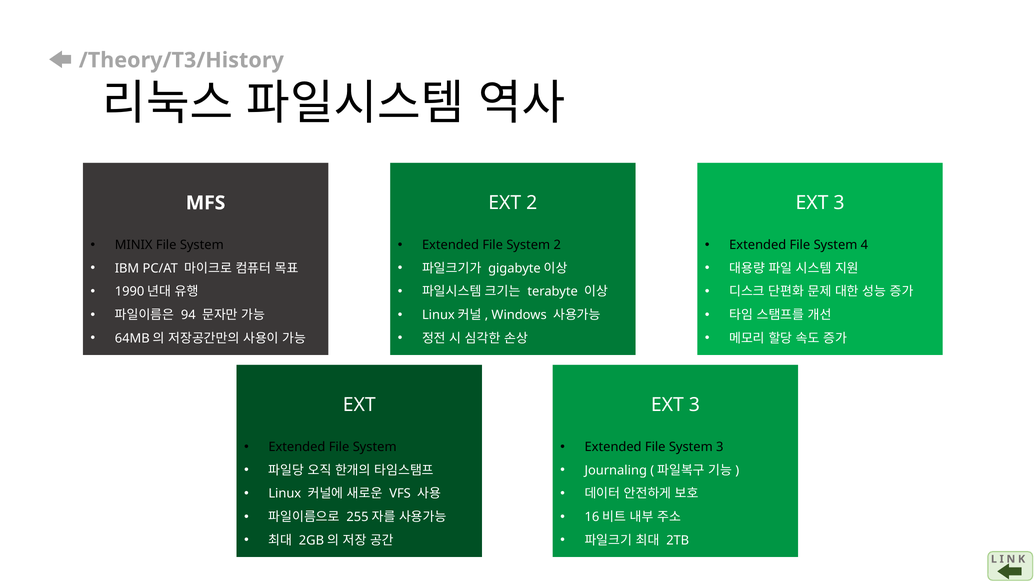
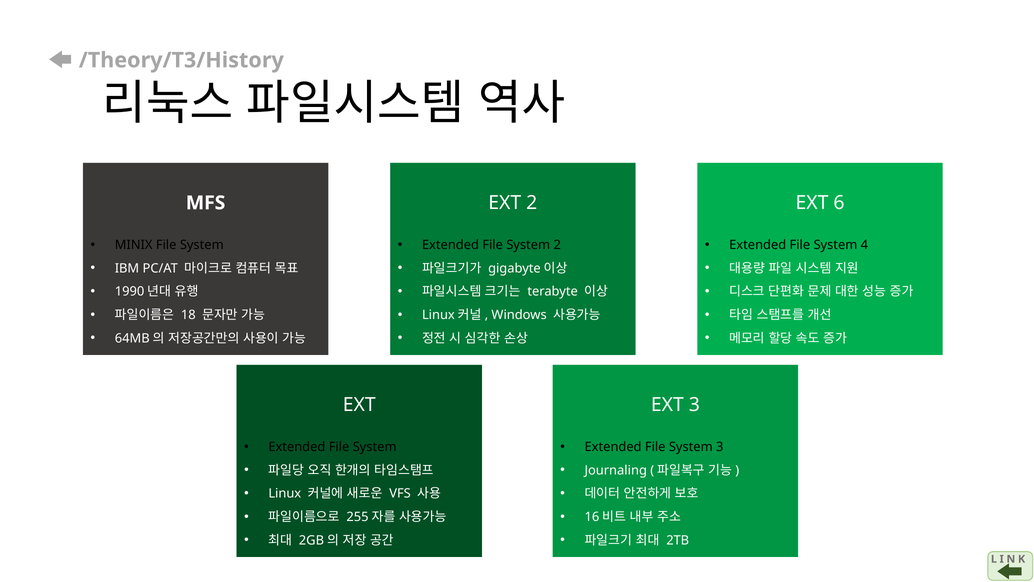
3: 3 -> 6 (839, 203)
94: 94 -> 18 (188, 315)
